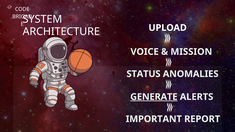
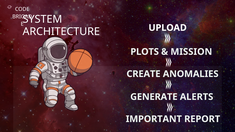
VOICE: VOICE -> PLOTS (145, 52)
STATUS: STATUS -> CREATE (143, 74)
GENERATE underline: present -> none (154, 97)
